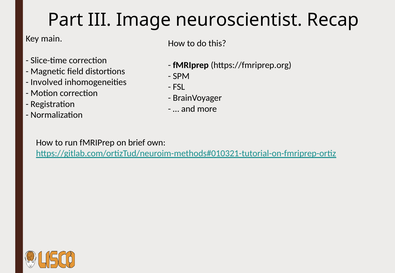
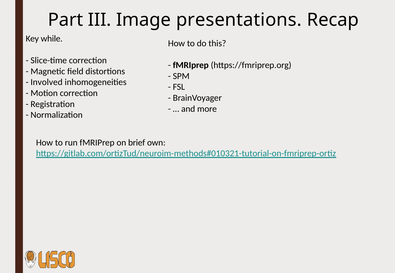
neuroscientist: neuroscientist -> presentations (239, 20)
main: main -> while (52, 39)
